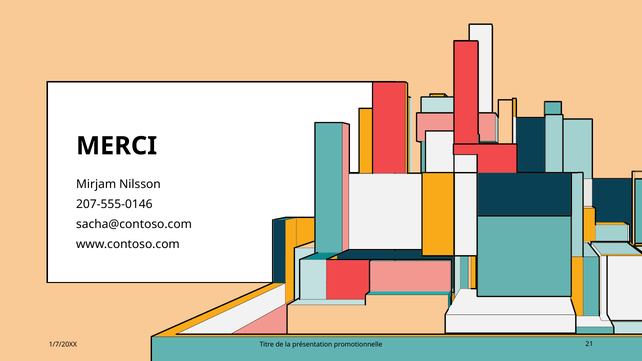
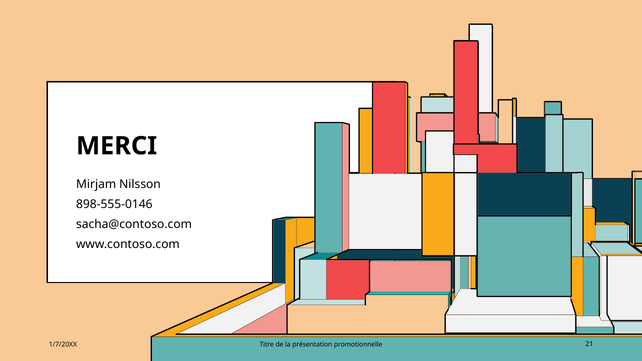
207-555-0146: 207-555-0146 -> 898-555-0146 (114, 204)
